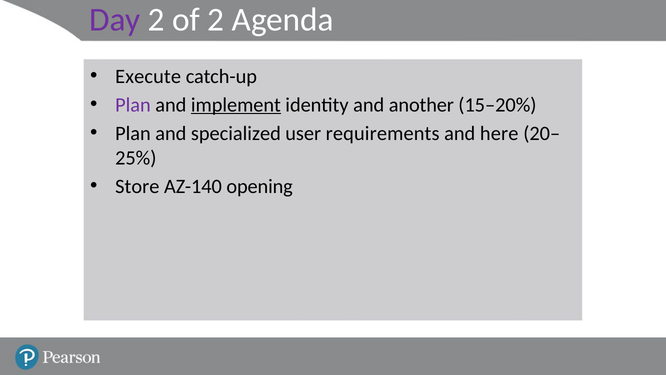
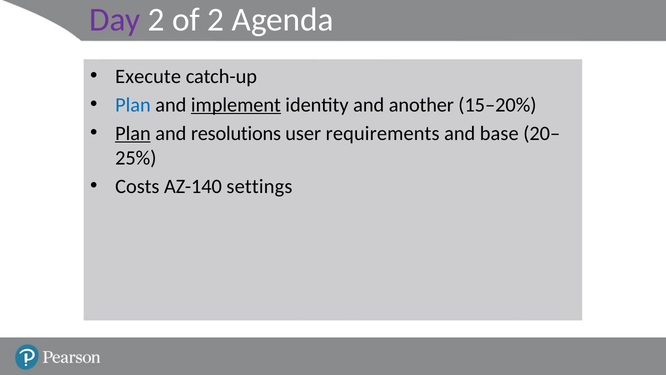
Plan colour: purple -> blue (133, 105)
Plan underline: none -> present (133, 133)
specialized: specialized -> resolutions (236, 133)
here: here -> base (499, 133)
Store: Store -> Costs (137, 186)
opening: opening -> settings (259, 186)
